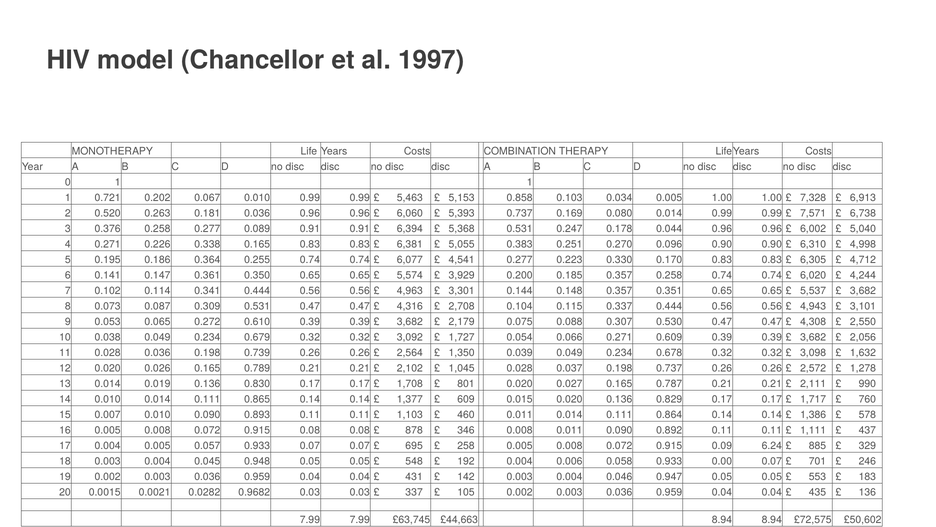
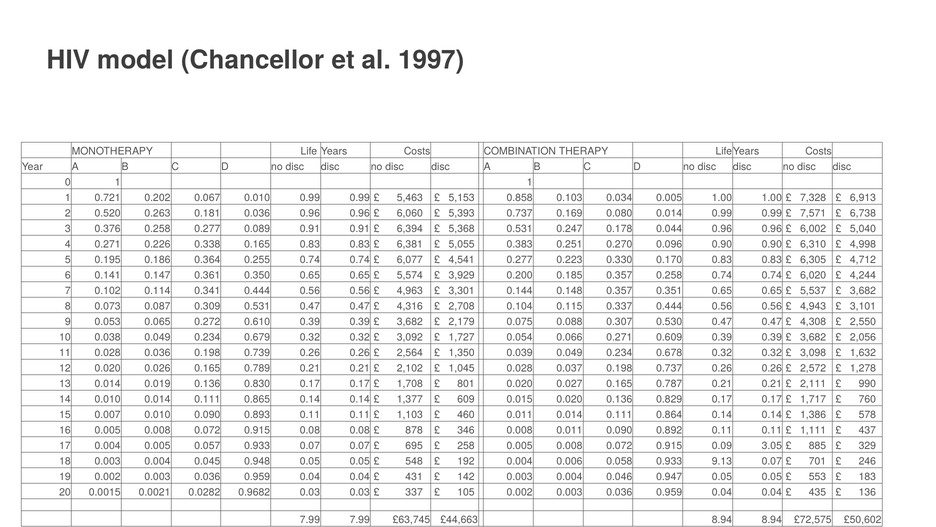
6.24: 6.24 -> 3.05 (772, 445)
0.00: 0.00 -> 9.13 (722, 461)
